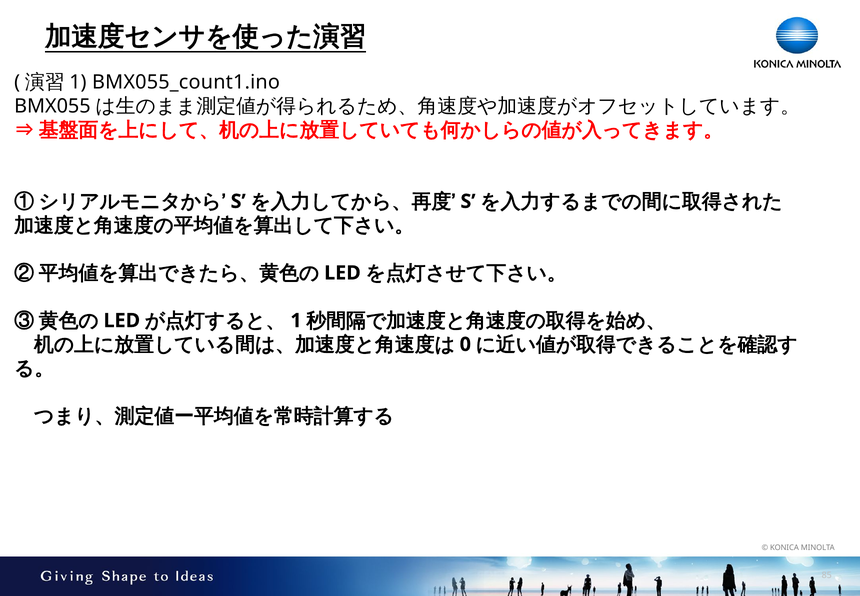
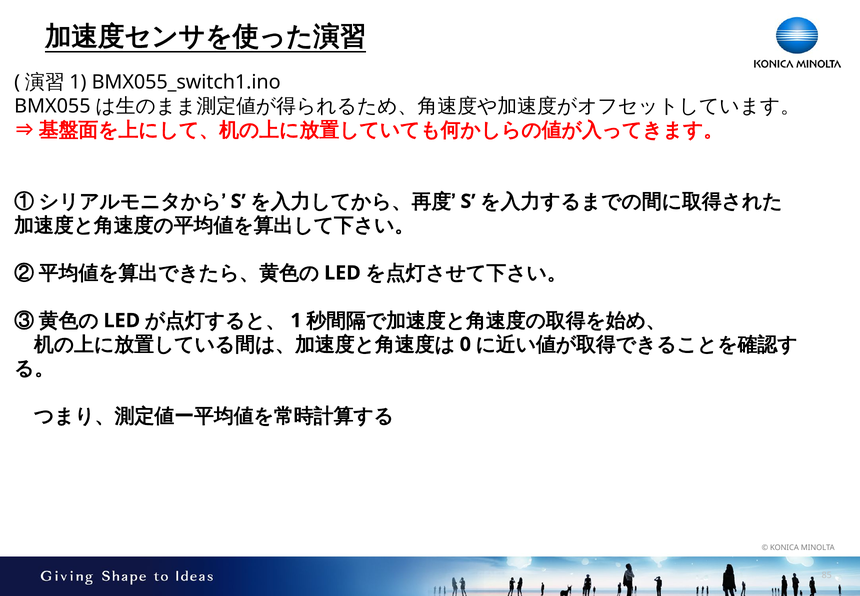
BMX055_count1.ino: BMX055_count1.ino -> BMX055_switch1.ino (186, 82)
